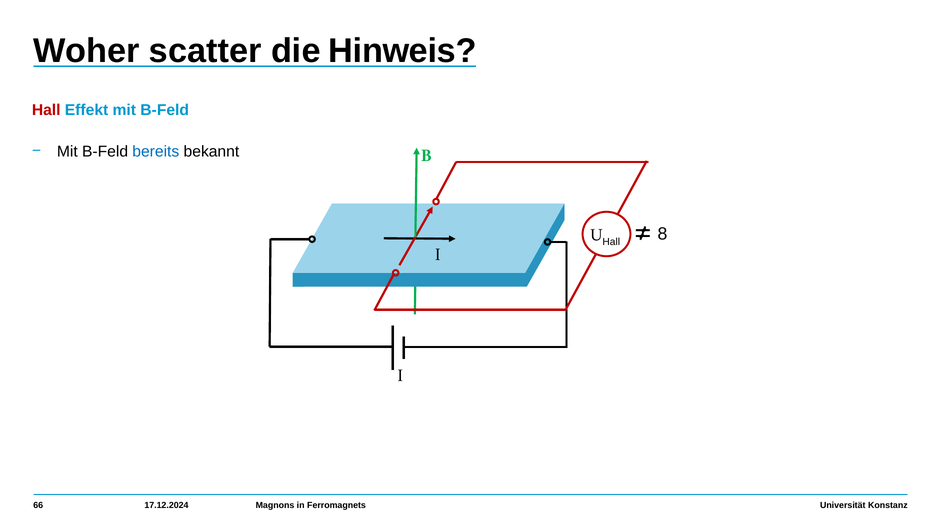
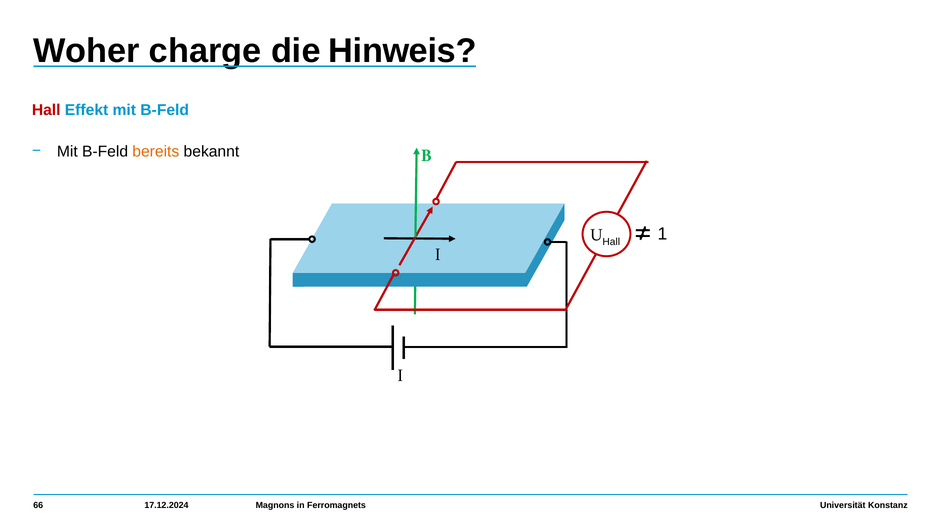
scatter: scatter -> charge (205, 51)
bereits colour: blue -> orange (156, 152)
8: 8 -> 1 (663, 234)
